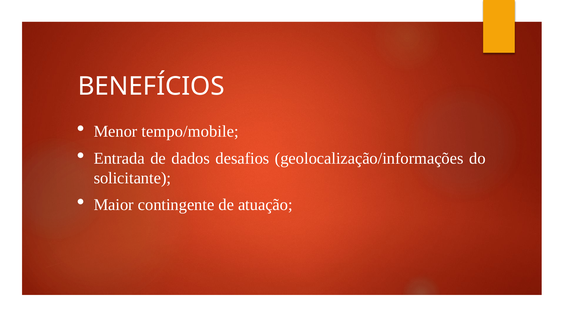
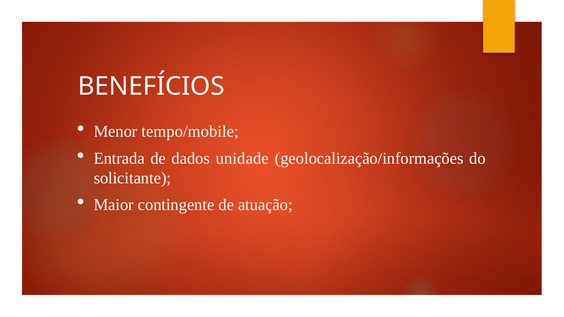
desafios: desafios -> unidade (242, 158)
